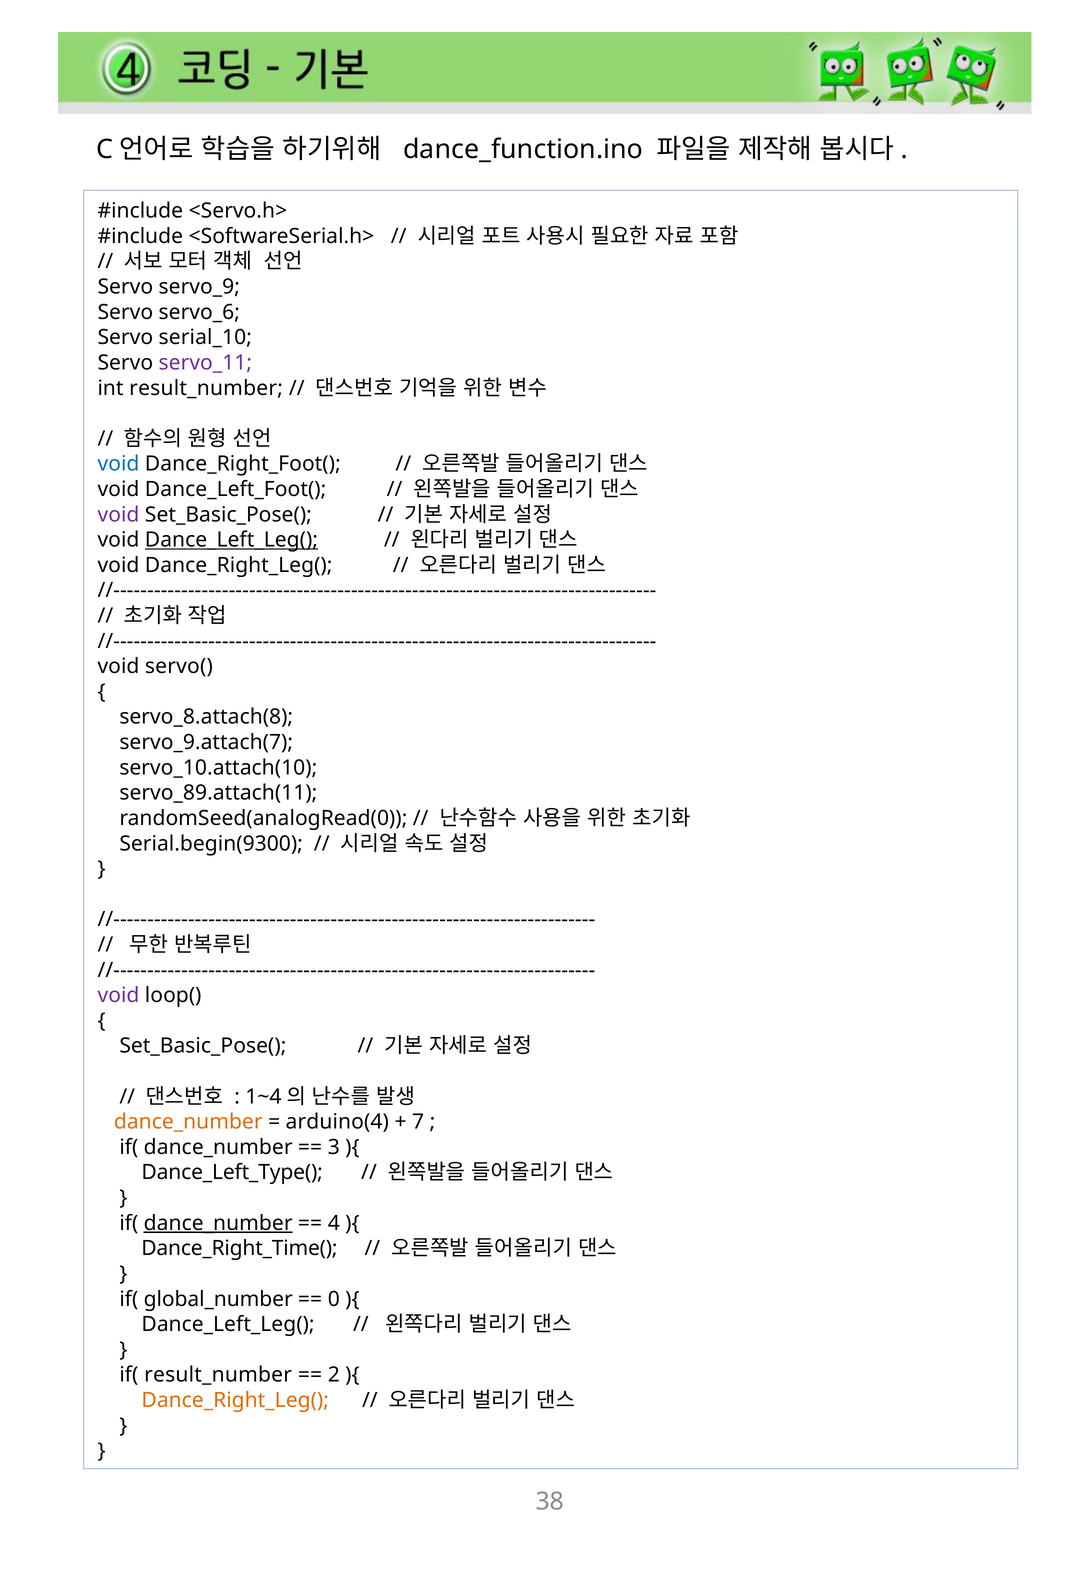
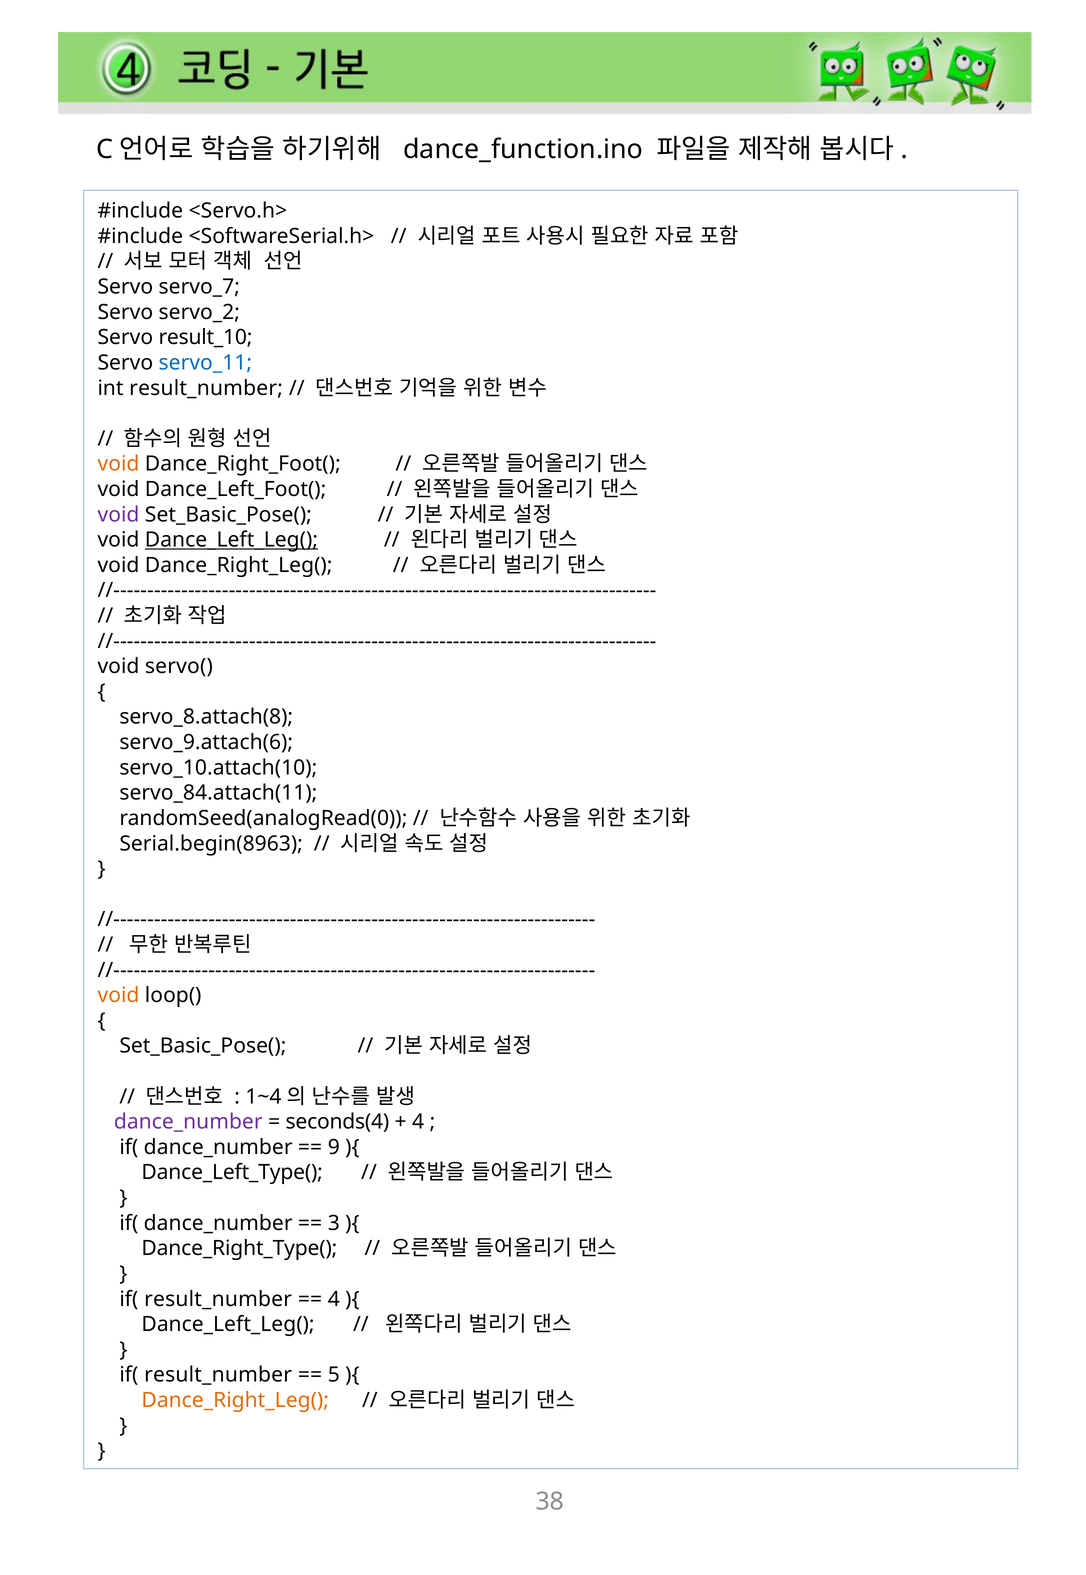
servo_9: servo_9 -> servo_7 (199, 287)
servo_6: servo_6 -> servo_2 (199, 312)
serial_10: serial_10 -> result_10 (205, 337)
servo_11 colour: purple -> blue (205, 363)
void colour: blue -> orange (118, 464)
servo_9.attach(7: servo_9.attach(7 -> servo_9.attach(6 (206, 742)
servo_89.attach(11: servo_89.attach(11 -> servo_84.attach(11 (218, 793)
Serial.begin(9300: Serial.begin(9300 -> Serial.begin(8963 (211, 843)
void colour: purple -> orange (118, 995)
dance_number colour: orange -> purple (188, 1122)
arduino(4: arduino(4 -> seconds(4 (337, 1122)
7: 7 -> 4 (418, 1122)
3: 3 -> 9 (334, 1147)
dance_number underline: present -> none (218, 1223)
4: 4 -> 3 (334, 1223)
Dance_Right_Time(: Dance_Right_Time( -> Dance_Right_Type( (239, 1248)
global_number: global_number -> result_number (218, 1299)
0: 0 -> 4 (334, 1299)
2: 2 -> 5 (334, 1375)
